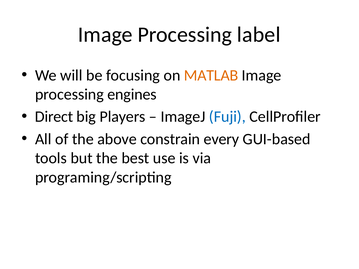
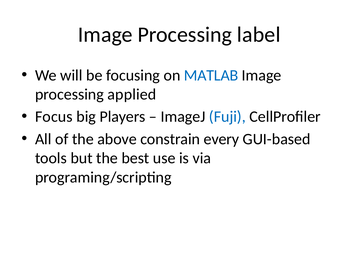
MATLAB colour: orange -> blue (211, 75)
engines: engines -> applied (132, 94)
Direct: Direct -> Focus (54, 117)
